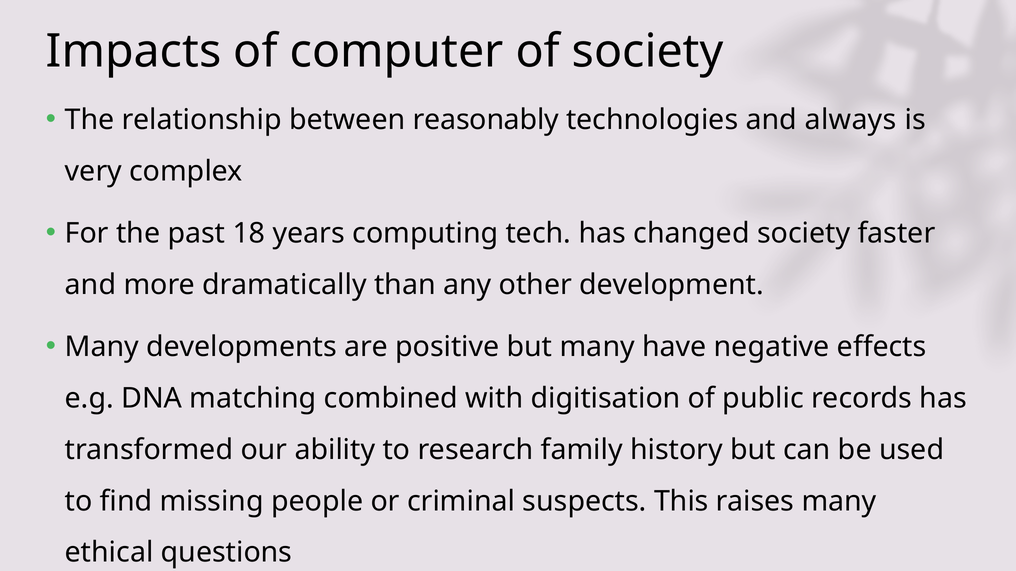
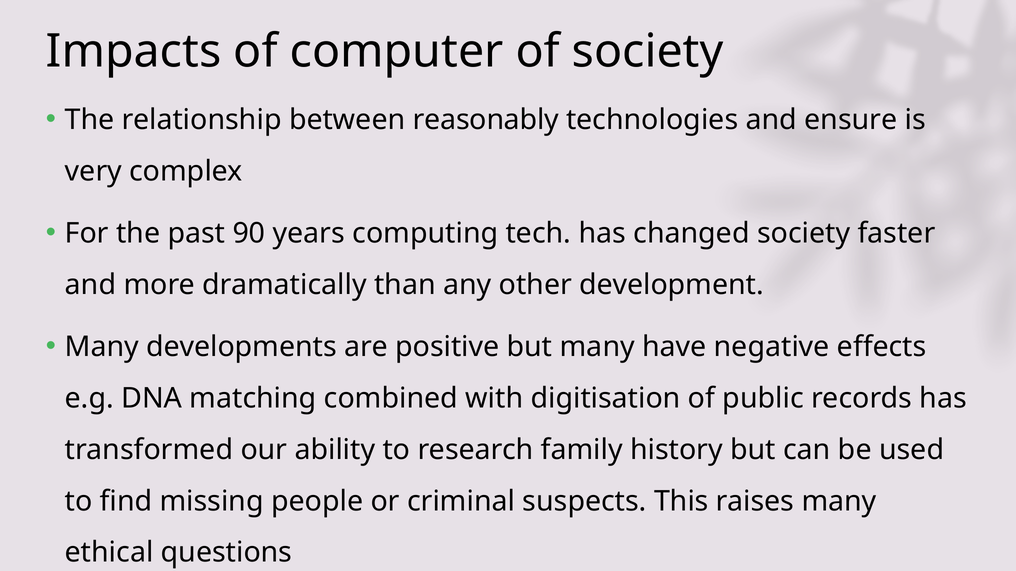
always: always -> ensure (851, 120)
18: 18 -> 90 (249, 234)
